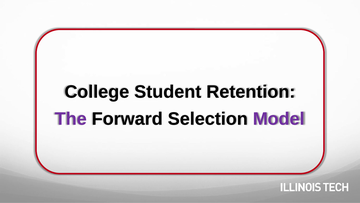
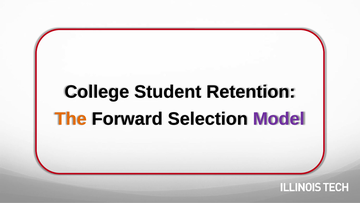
The colour: purple -> orange (71, 119)
